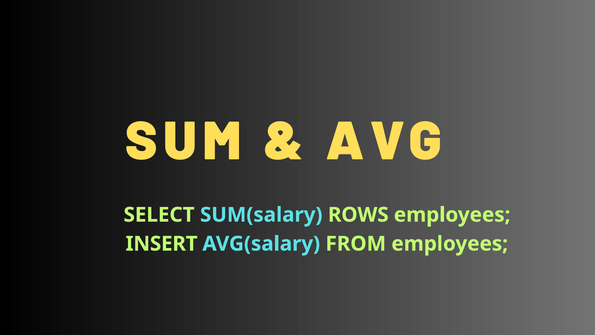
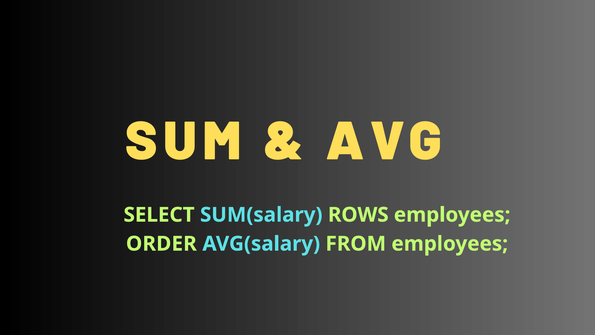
INSERT: INSERT -> ORDER (161, 244)
